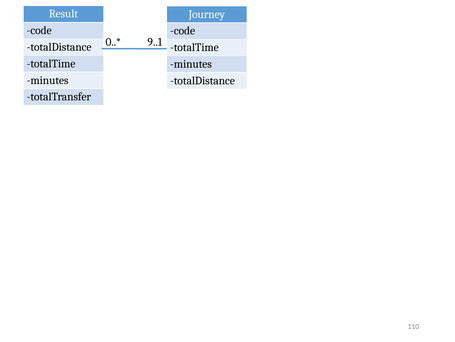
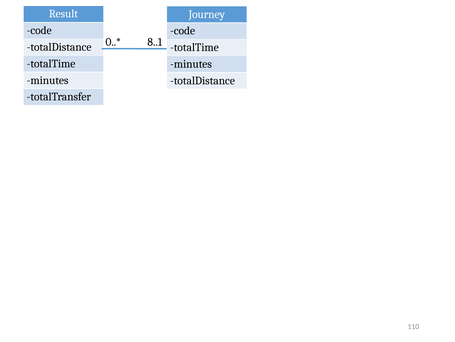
9..1: 9..1 -> 8..1 (155, 42)
